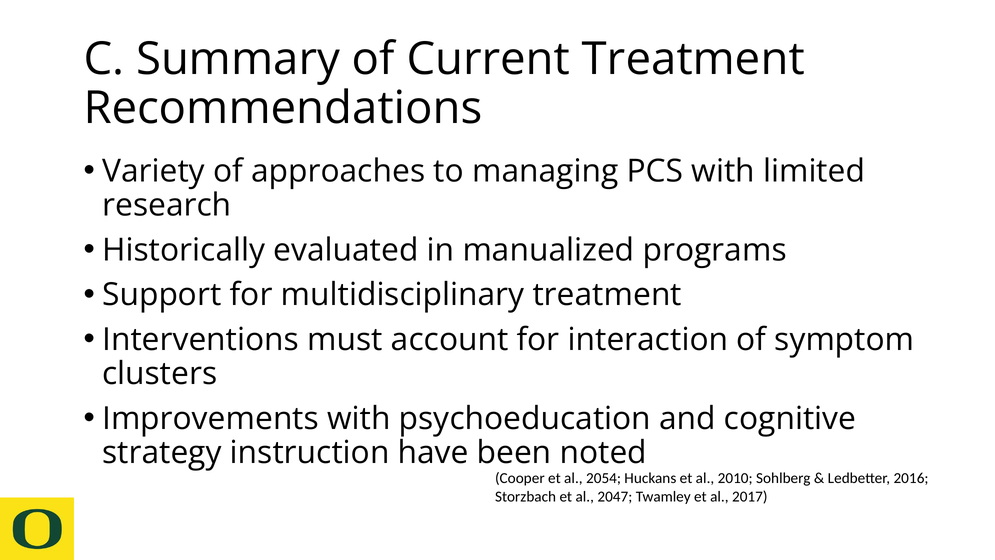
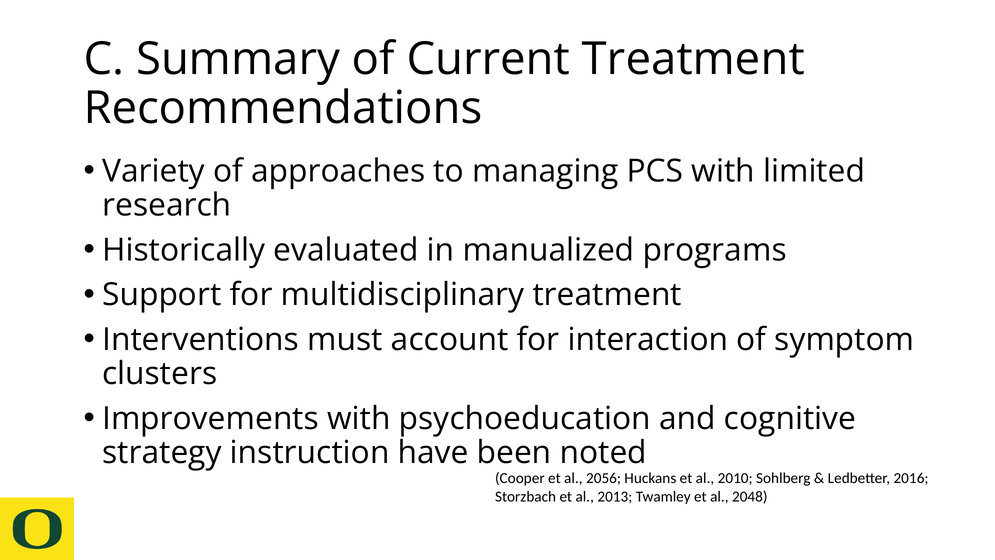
2054: 2054 -> 2056 (604, 478)
2047: 2047 -> 2013 (615, 496)
2017: 2017 -> 2048 (750, 496)
